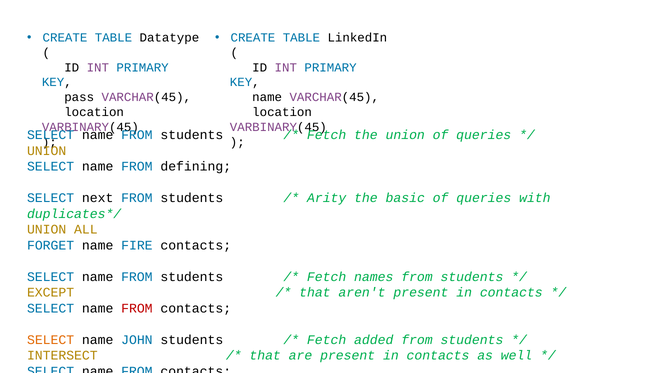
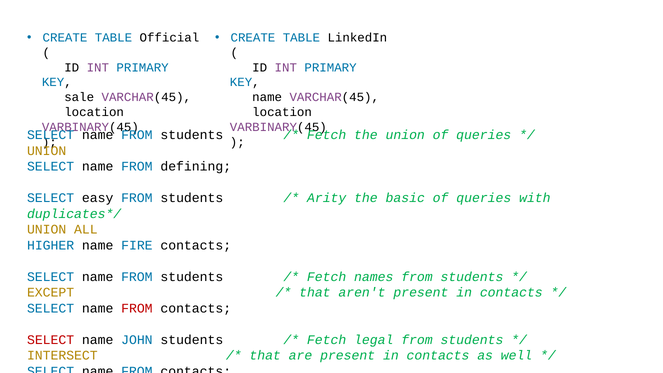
Datatype: Datatype -> Official (169, 38)
pass: pass -> sale (79, 97)
next: next -> easy (98, 198)
FORGET: FORGET -> HIGHER (51, 245)
SELECT colour: orange -> red (51, 340)
added: added -> legal (374, 340)
